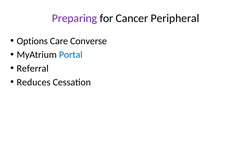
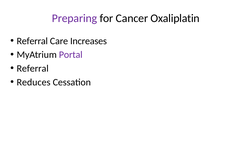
Peripheral: Peripheral -> Oxaliplatin (175, 18)
Options: Options -> Referral (32, 41)
Converse: Converse -> Increases (89, 41)
Portal colour: blue -> purple (71, 55)
